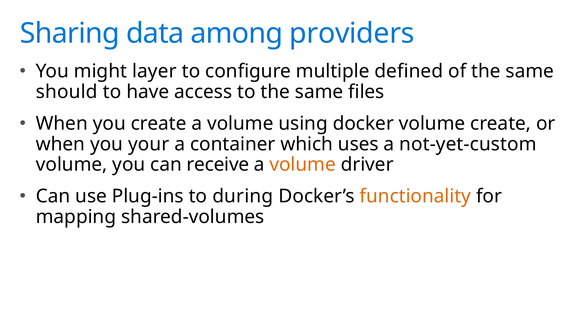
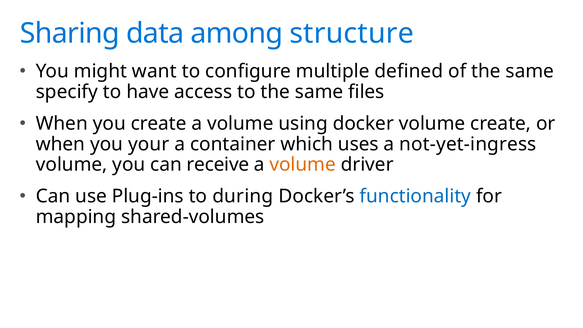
providers: providers -> structure (352, 33)
layer: layer -> want (154, 71)
should: should -> specify (67, 92)
not-yet-custom: not-yet-custom -> not-yet-ingress (468, 144)
functionality colour: orange -> blue (415, 196)
